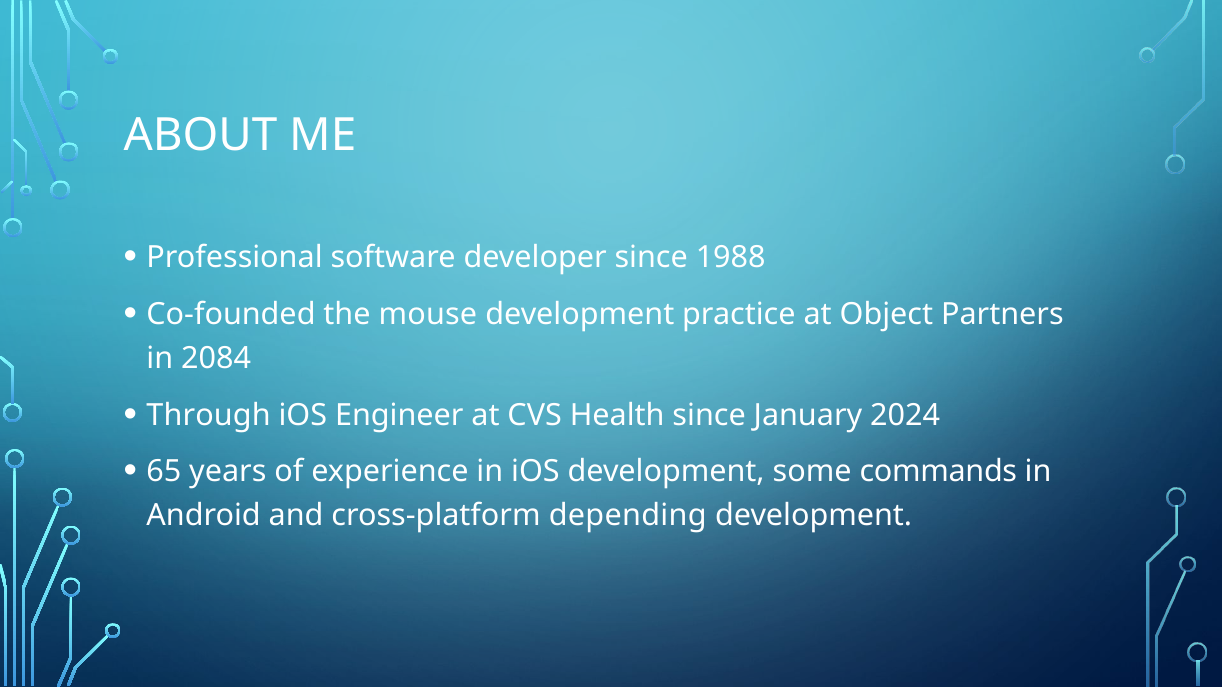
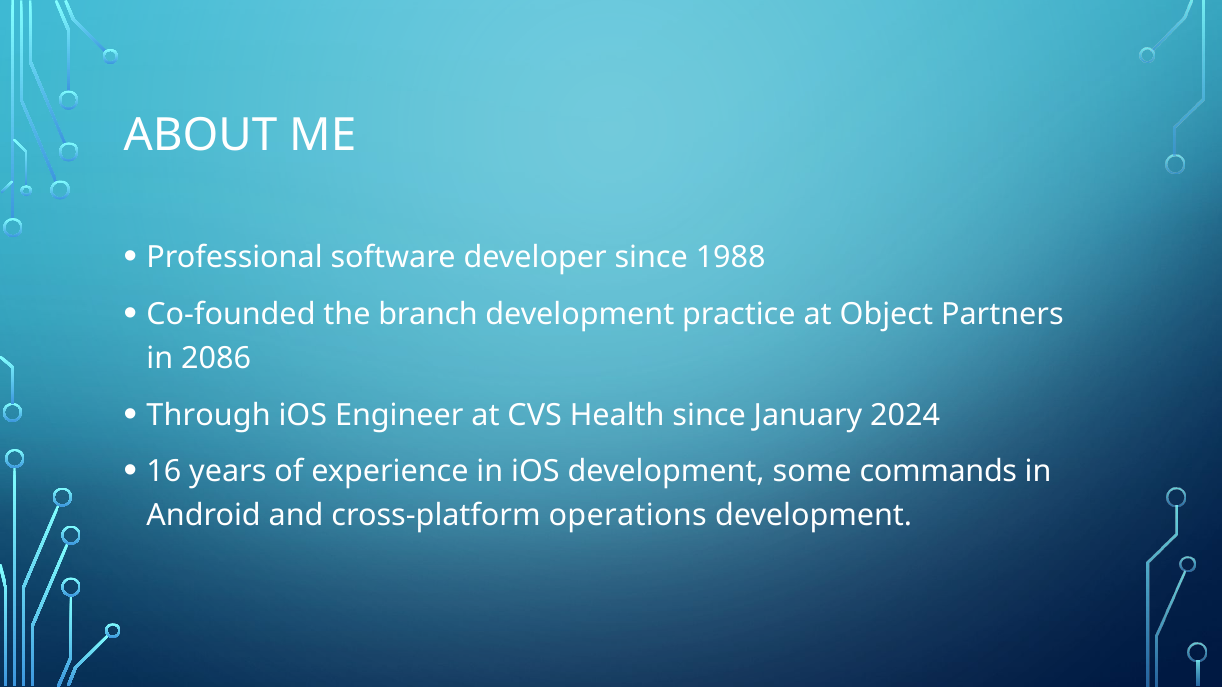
mouse: mouse -> branch (428, 315)
2084: 2084 -> 2086 (216, 359)
65: 65 -> 16 (164, 472)
depending: depending -> operations (628, 516)
